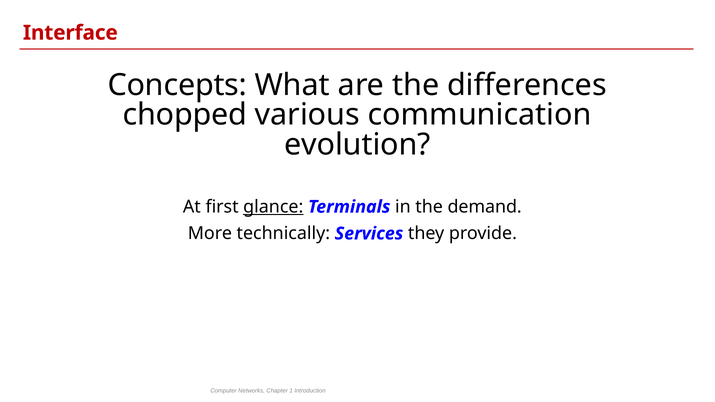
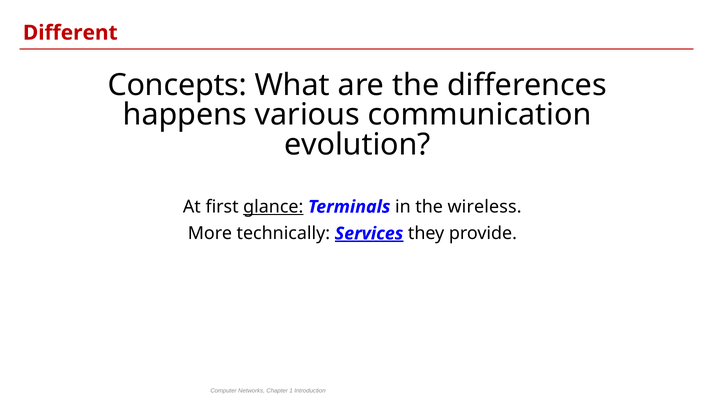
Interface: Interface -> Different (70, 33)
chopped: chopped -> happens (185, 115)
demand: demand -> wireless (485, 207)
Services underline: none -> present (369, 234)
